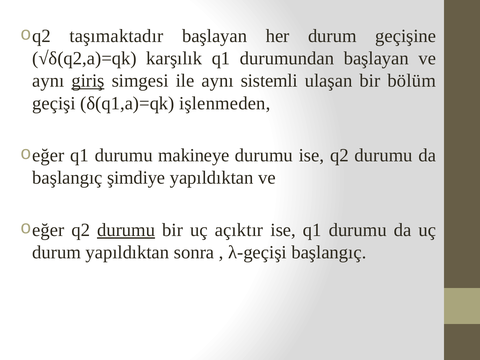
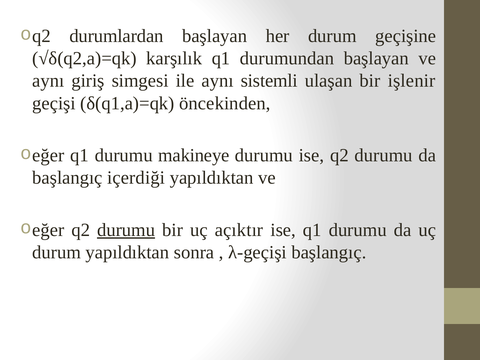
taşımaktadır: taşımaktadır -> durumlardan (117, 36)
giriş underline: present -> none (88, 81)
bölüm: bölüm -> işlenir (412, 81)
işlenmeden: işlenmeden -> öncekinden (225, 103)
şimdiye: şimdiye -> içerdiği (136, 178)
